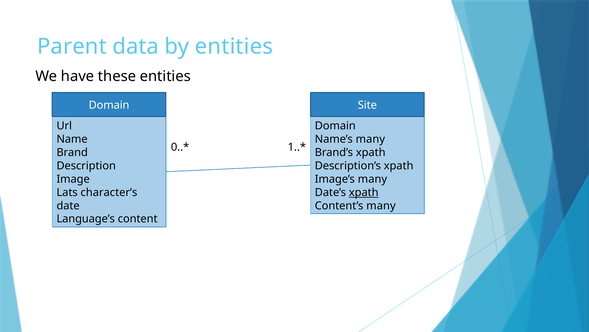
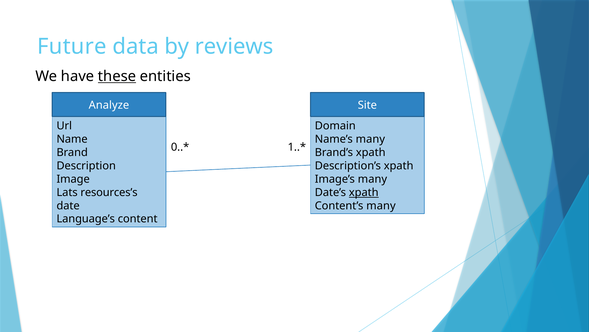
Parent: Parent -> Future (72, 46)
by entities: entities -> reviews (234, 46)
these underline: none -> present (117, 76)
Domain: Domain -> Analyze (109, 105)
character’s: character’s -> resources’s (109, 192)
